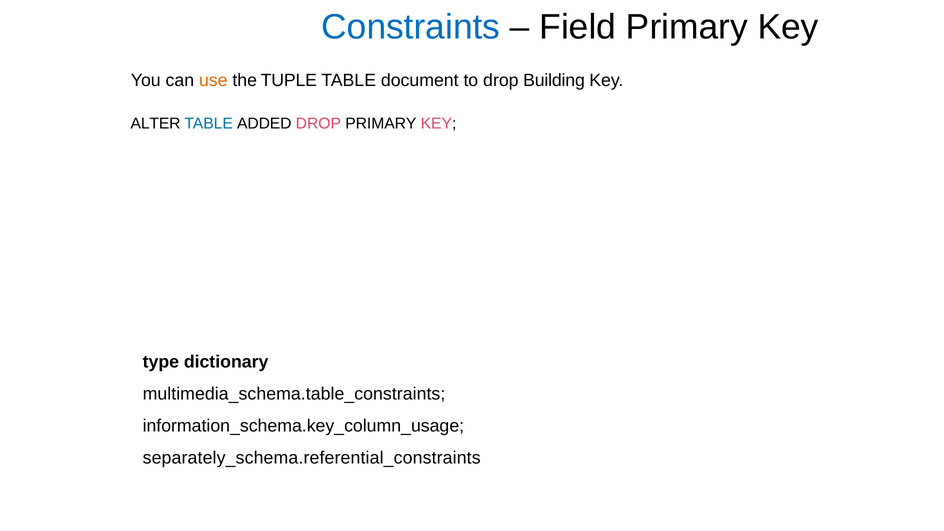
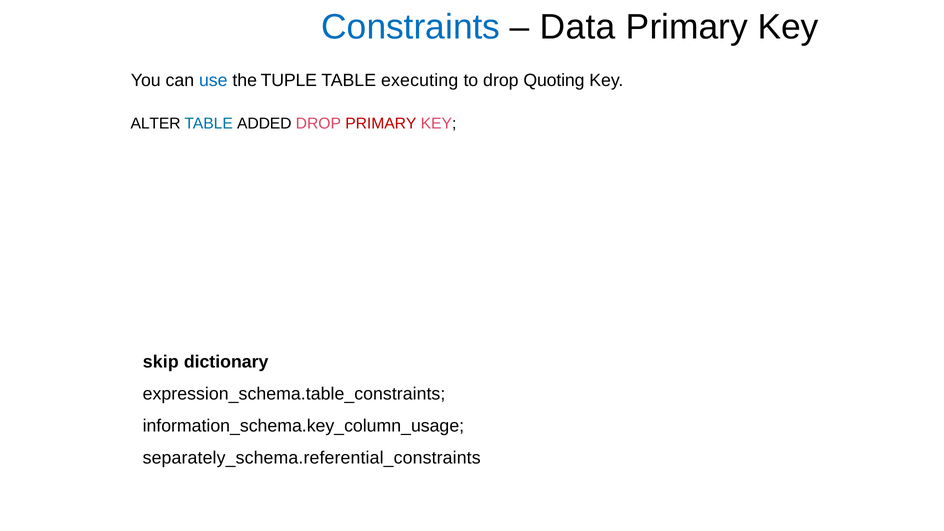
Field: Field -> Data (578, 27)
use colour: orange -> blue (213, 80)
document: document -> executing (420, 80)
Building: Building -> Quoting (554, 80)
PRIMARY colour: black -> red (381, 124)
type: type -> skip (161, 362)
multimedia_schema.table_constraints: multimedia_schema.table_constraints -> expression_schema.table_constraints (294, 394)
